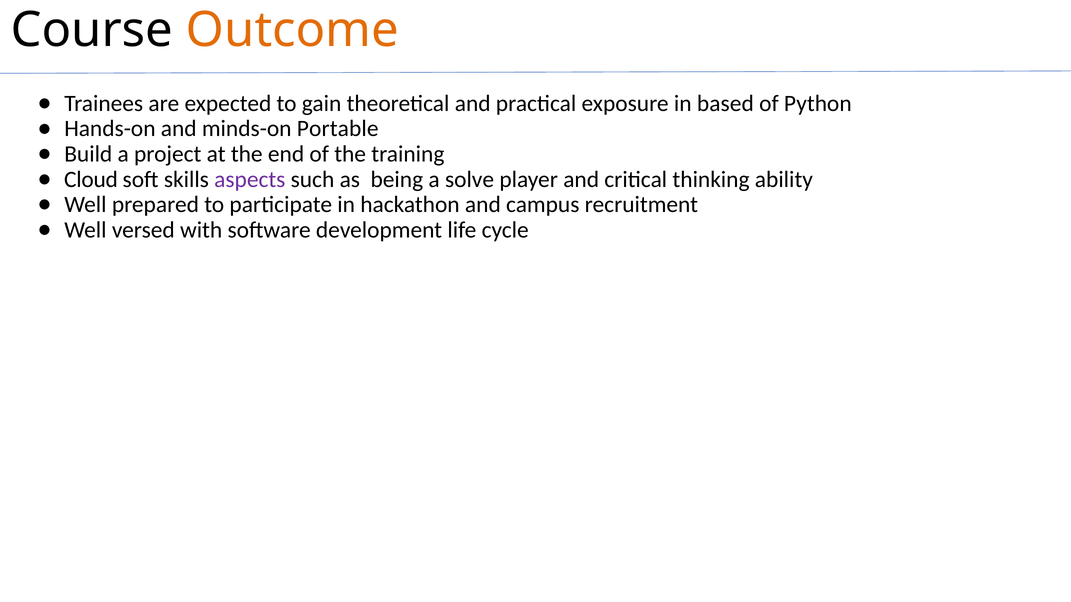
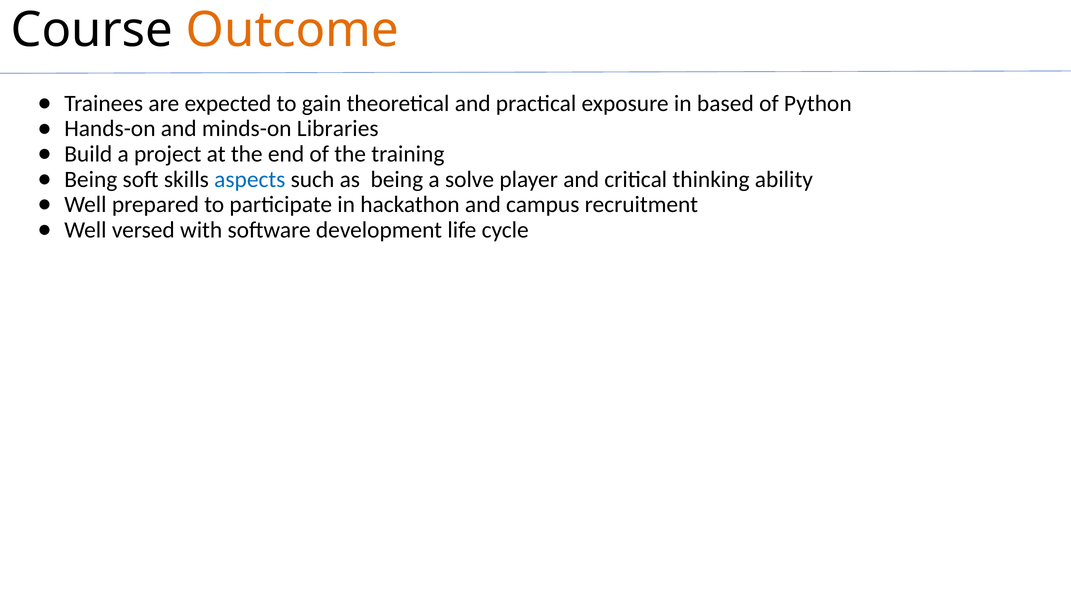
Portable: Portable -> Libraries (338, 129)
Cloud: Cloud -> Being (91, 179)
aspects colour: purple -> blue (250, 179)
